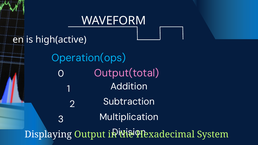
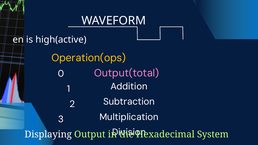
Operation(ops colour: light blue -> yellow (89, 58)
